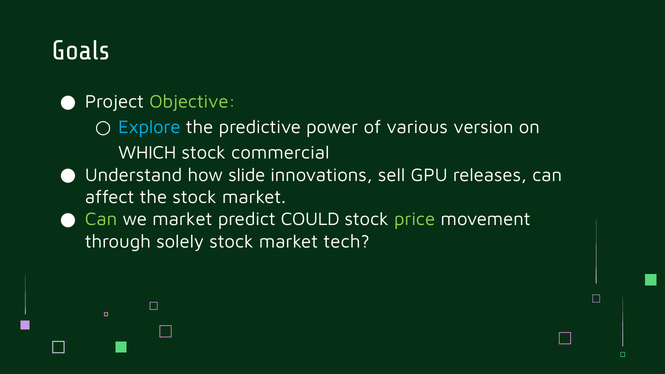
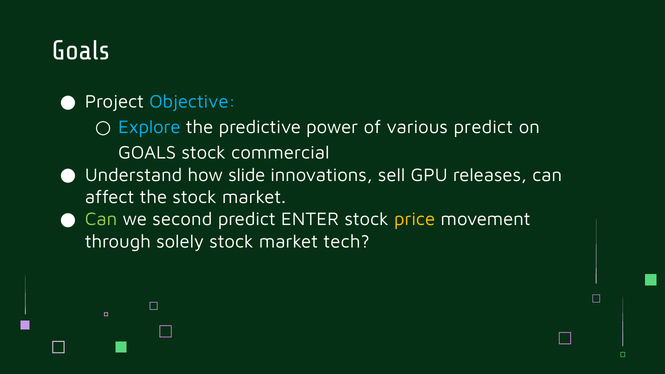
Objective colour: light green -> light blue (193, 102)
various version: version -> predict (483, 127)
WHICH: WHICH -> GOALS (147, 153)
we market: market -> second (182, 219)
COULD: COULD -> ENTER (310, 219)
price colour: light green -> yellow (415, 219)
